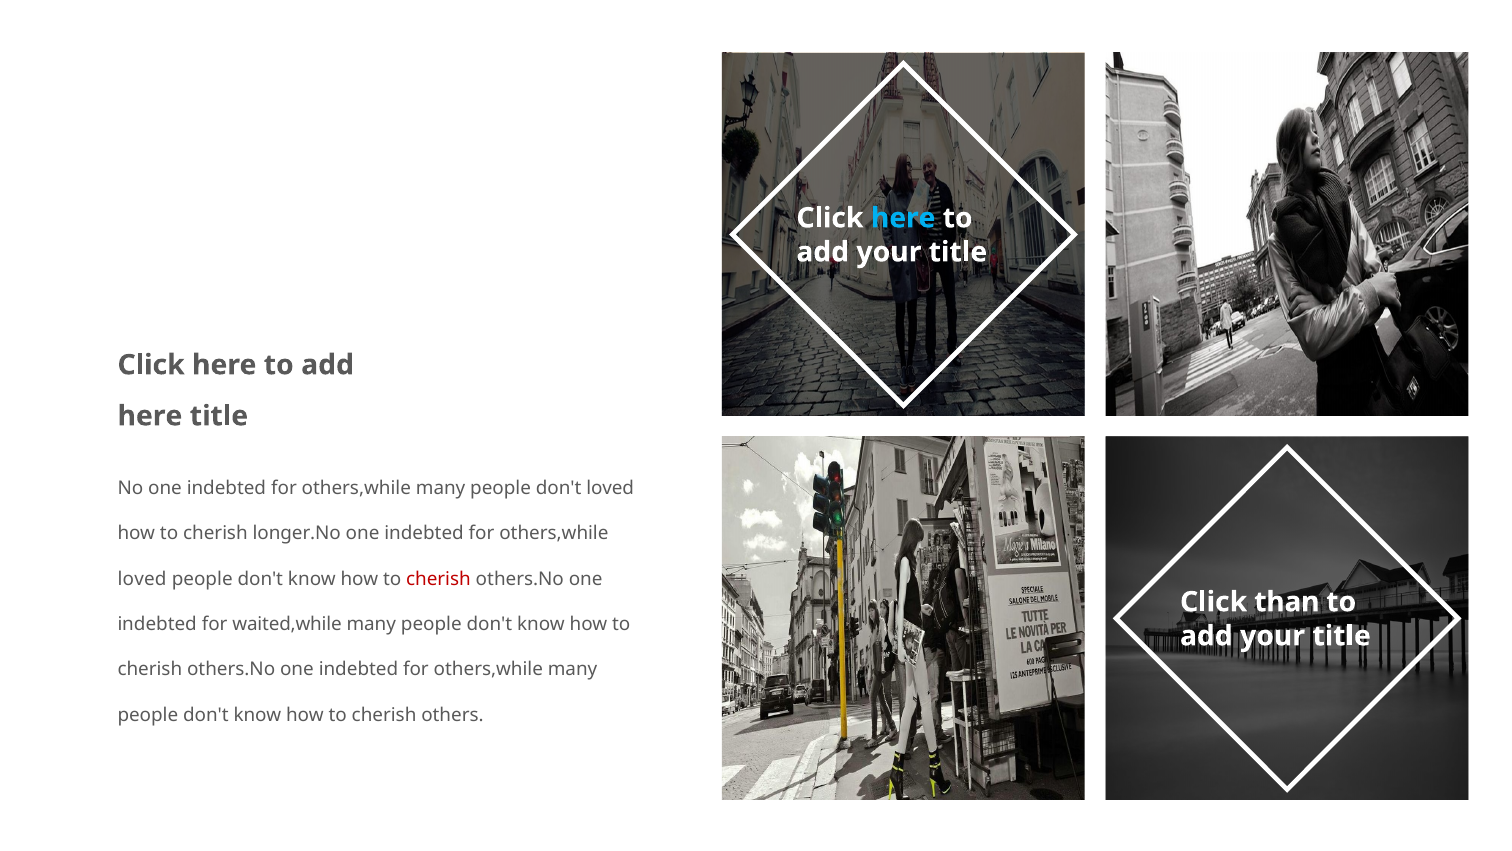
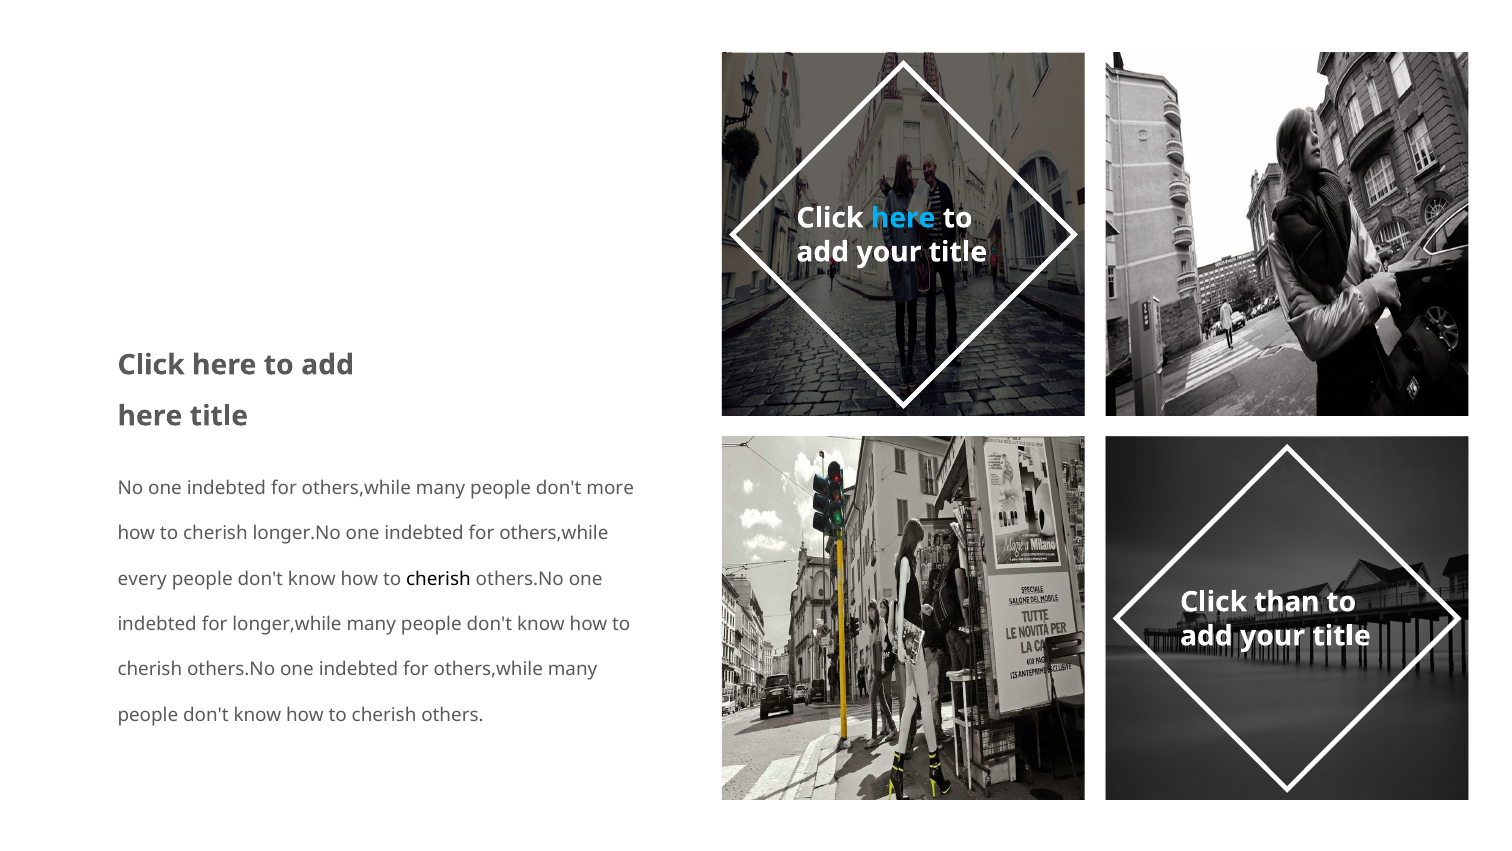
don't loved: loved -> more (610, 488)
loved: loved -> every (142, 579)
cherish colour: red -> black (438, 579)
waited,while: waited,while -> longer,while (287, 624)
